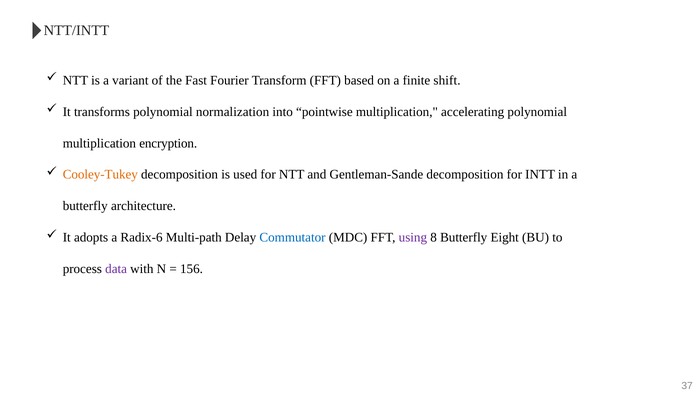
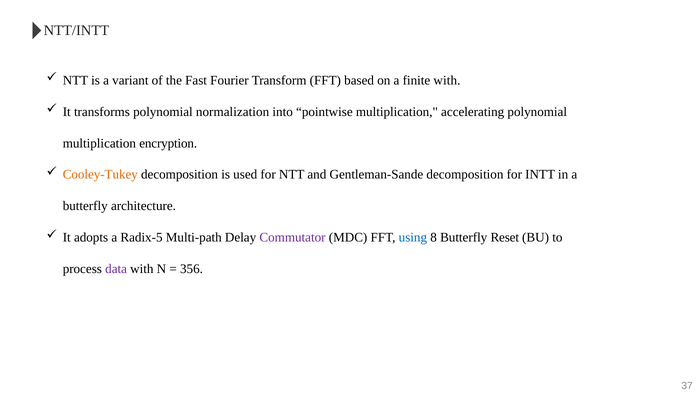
finite shift: shift -> with (447, 80)
Radix-6: Radix-6 -> Radix-5 (142, 237)
Commutator colour: blue -> purple (293, 237)
using colour: purple -> blue (413, 237)
Eight: Eight -> Reset (505, 237)
156: 156 -> 356 (192, 269)
